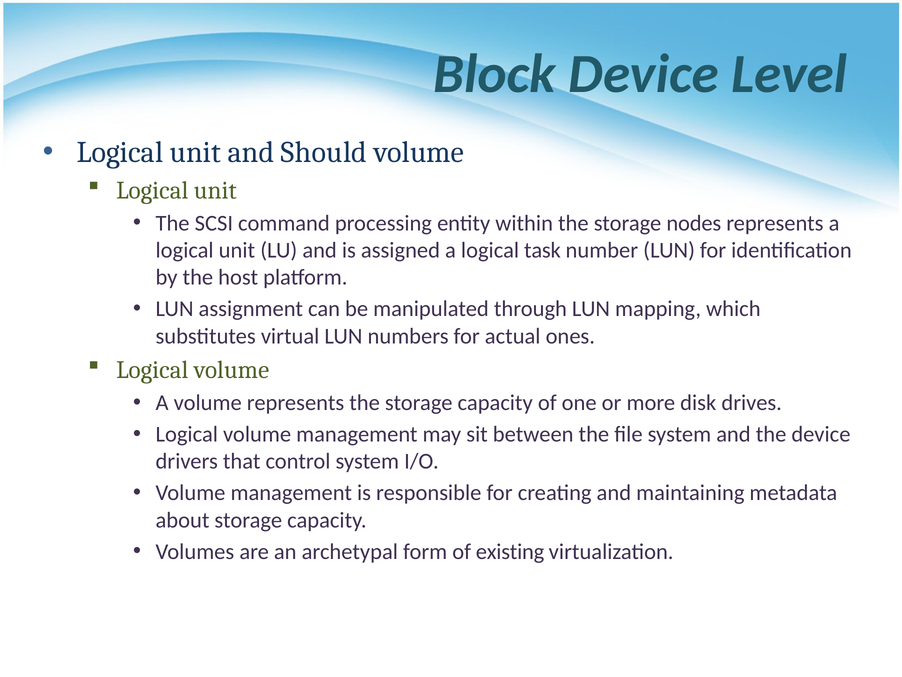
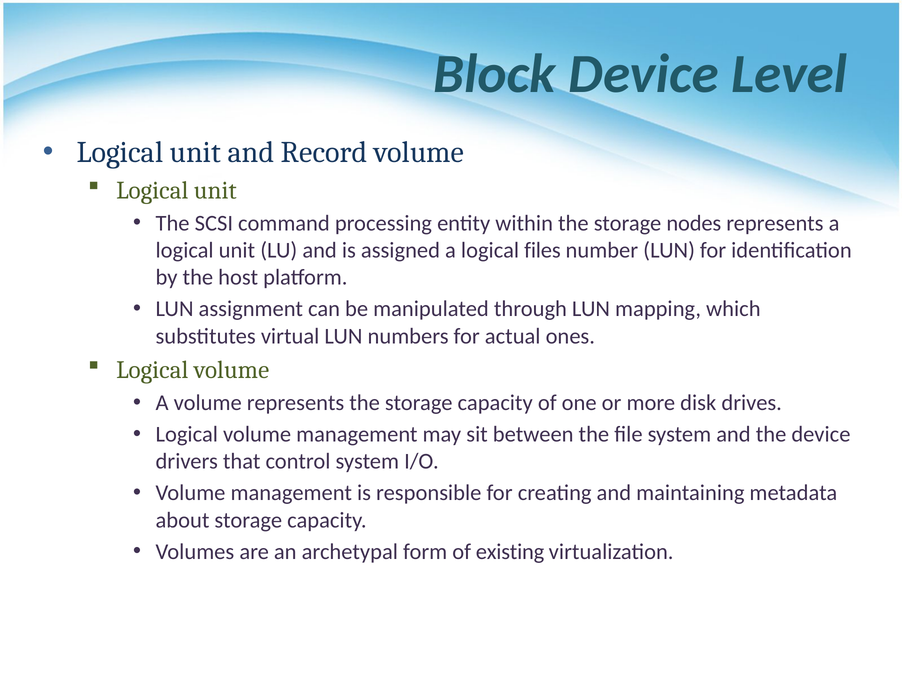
Should: Should -> Record (324, 152)
task: task -> files (542, 250)
